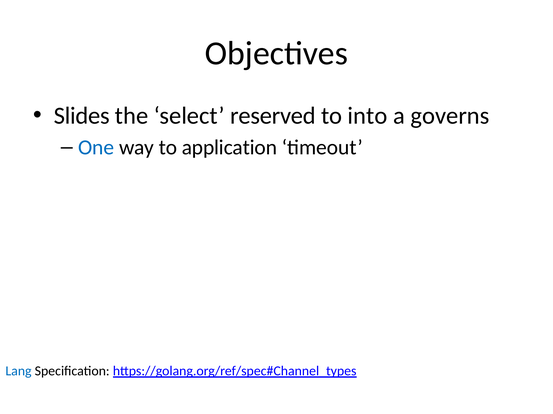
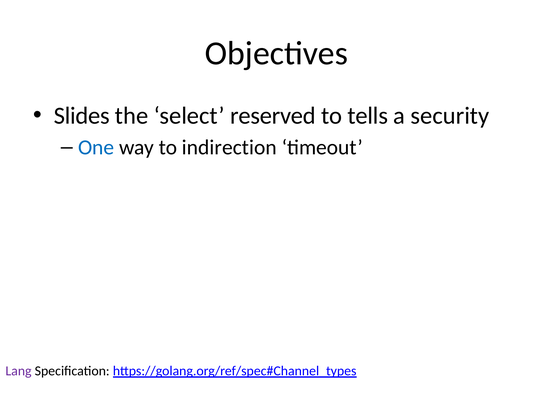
into: into -> tells (368, 116)
governs: governs -> security (450, 116)
application: application -> indirection (229, 148)
Lang colour: blue -> purple (19, 372)
